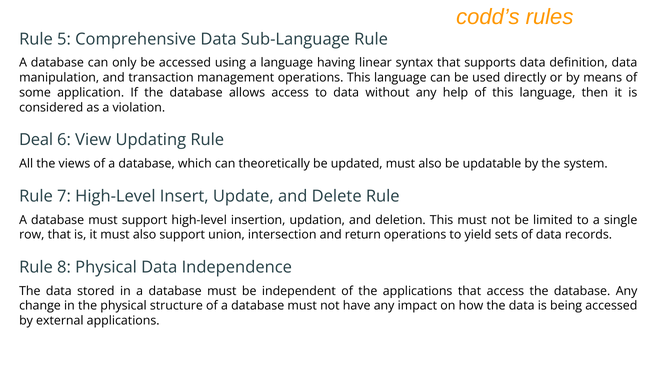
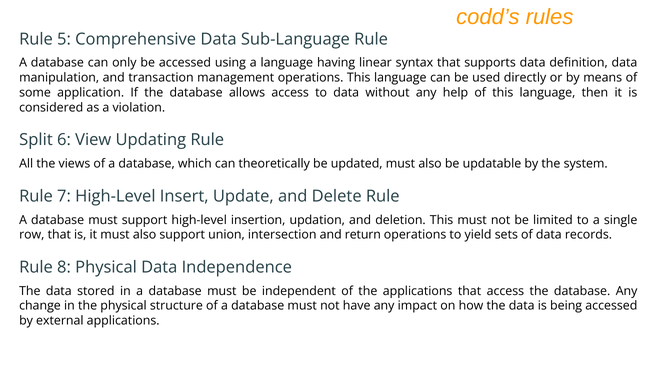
Deal: Deal -> Split (36, 140)
